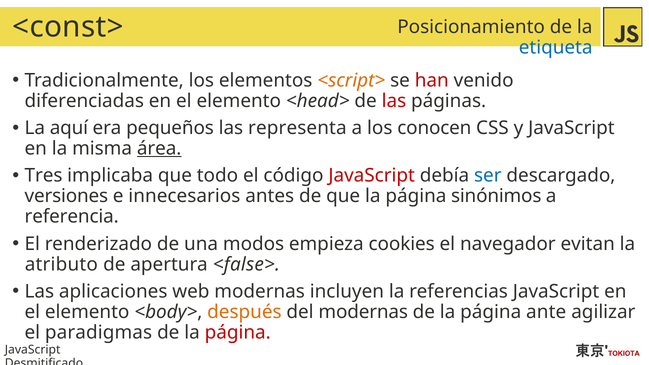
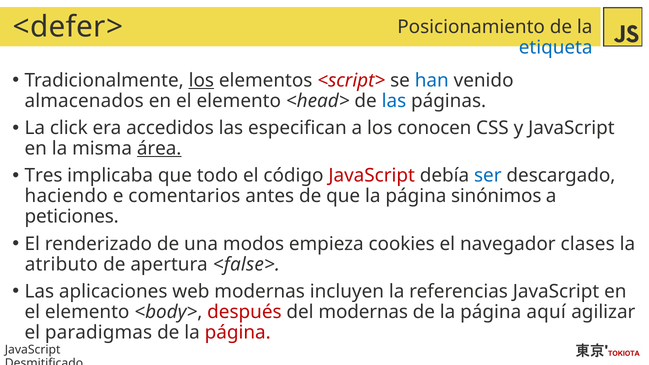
<const>: <const> -> <defer> (68, 27)
los underline: none -> present (201, 80)
<script> colour: orange -> red (351, 80)
han colour: red -> blue (432, 80)
diferenciadas: diferenciadas -> almacenados (84, 101)
las colour: red -> blue (394, 101)
aquí: aquí -> click (69, 128)
pequeños: pequeños -> accedidos (170, 128)
representa: representa -> especifican (297, 128)
versiones: versiones -> haciendo (66, 196)
innecesarios: innecesarios -> comentarios (184, 196)
referencia: referencia -> peticiones (72, 217)
evitan: evitan -> clases (588, 244)
después colour: orange -> red (244, 312)
ante: ante -> aquí (546, 312)
